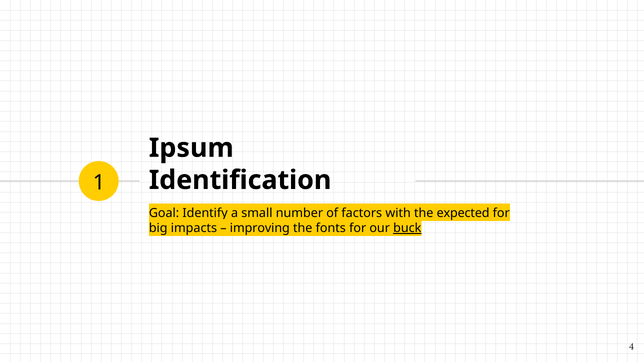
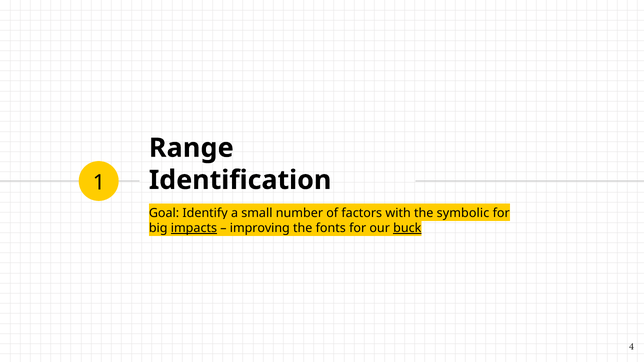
Ipsum: Ipsum -> Range (191, 148)
expected: expected -> symbolic (463, 213)
impacts underline: none -> present (194, 228)
